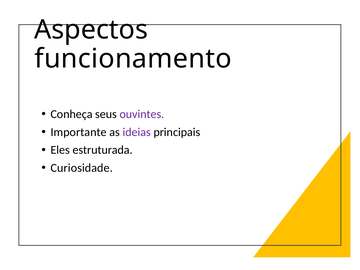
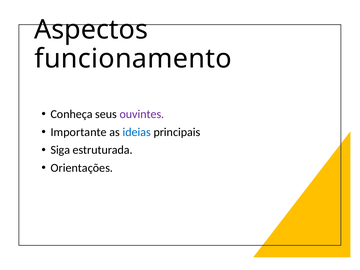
ideias colour: purple -> blue (137, 132)
Eles: Eles -> Siga (60, 150)
Curiosidade: Curiosidade -> Orientações (82, 168)
